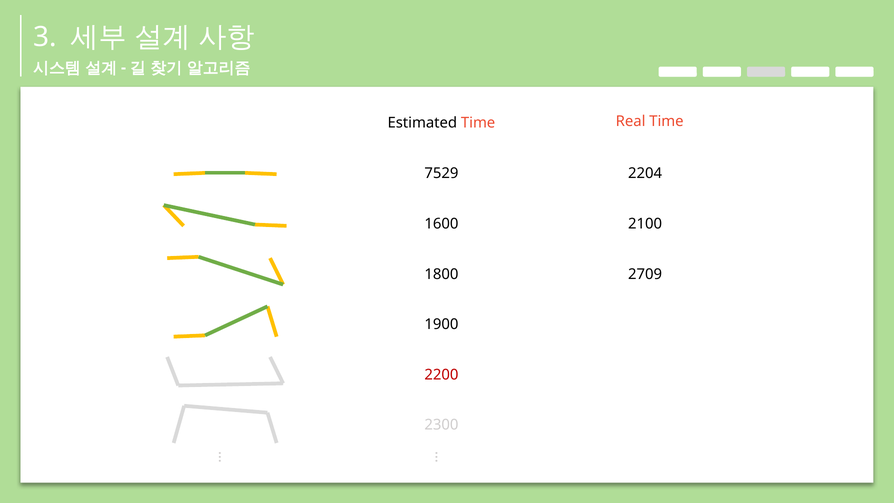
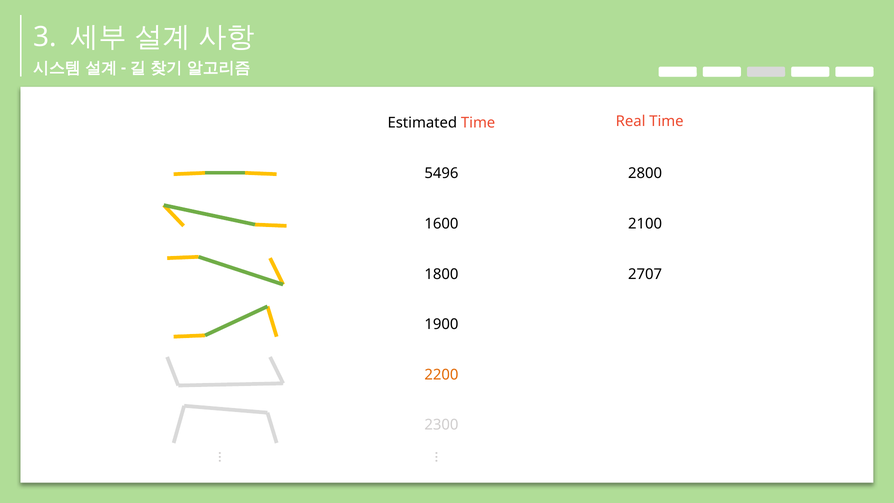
7529: 7529 -> 5496 (441, 173)
2204: 2204 -> 2800 (645, 173)
2709: 2709 -> 2707 (645, 274)
2200 colour: red -> orange (441, 375)
